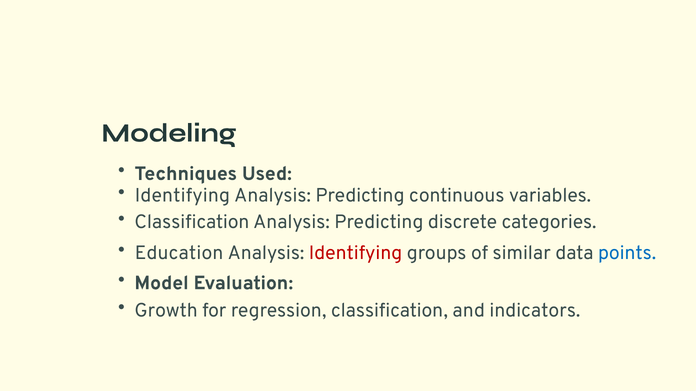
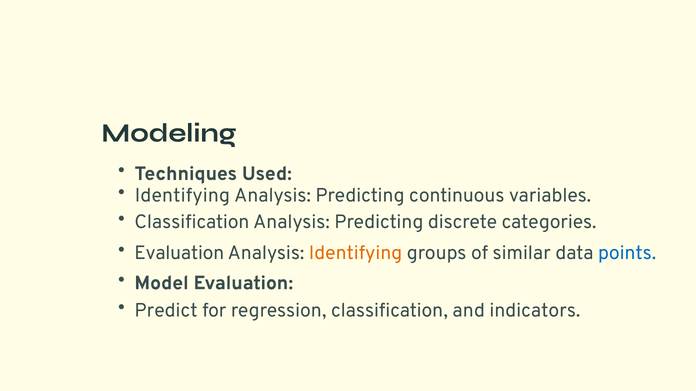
Education: Education -> Evaluation (179, 253)
Identifying colour: red -> orange (356, 253)
Growth: Growth -> Predict (166, 311)
